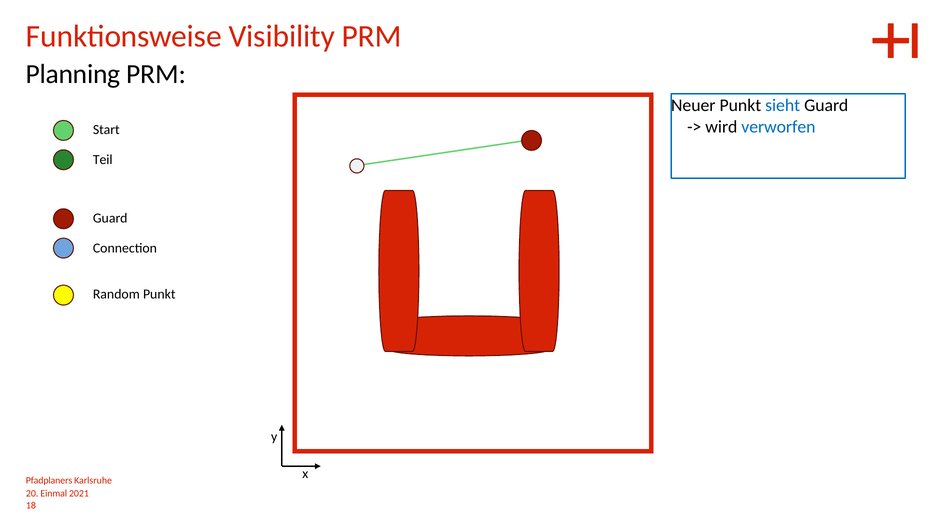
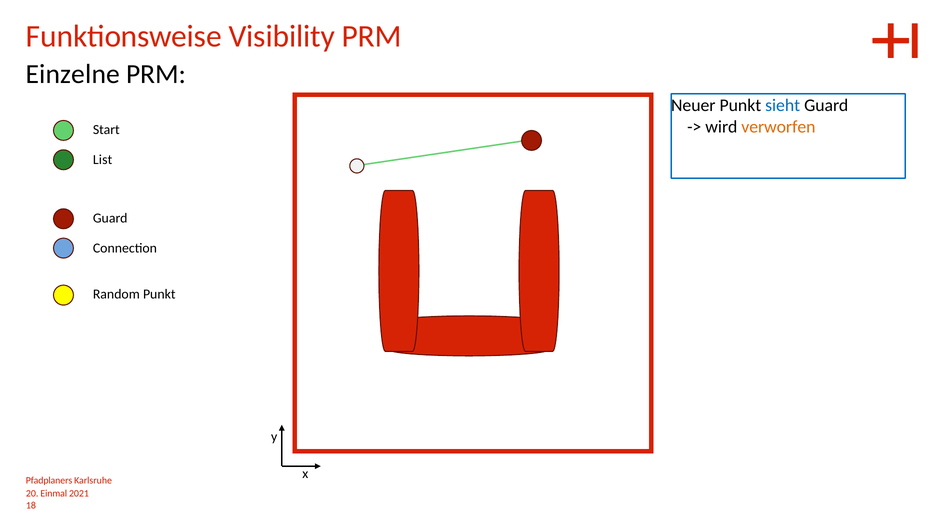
Planning: Planning -> Einzelne (73, 74)
verworfen colour: blue -> orange (778, 127)
Teil: Teil -> List (103, 159)
